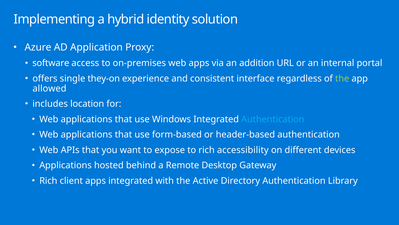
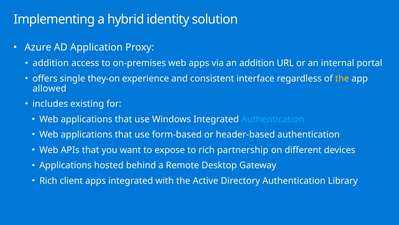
software: software -> addition (51, 63)
the colour: light green -> yellow (342, 78)
location: location -> existing (87, 104)
accessibility: accessibility -> partnership (243, 150)
